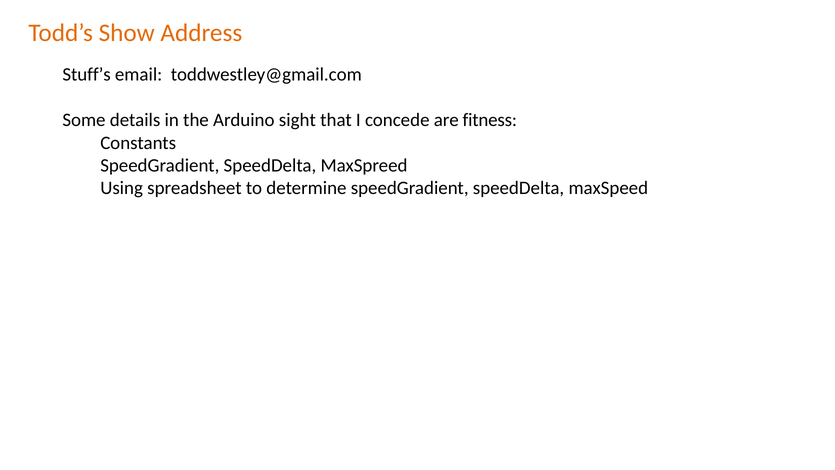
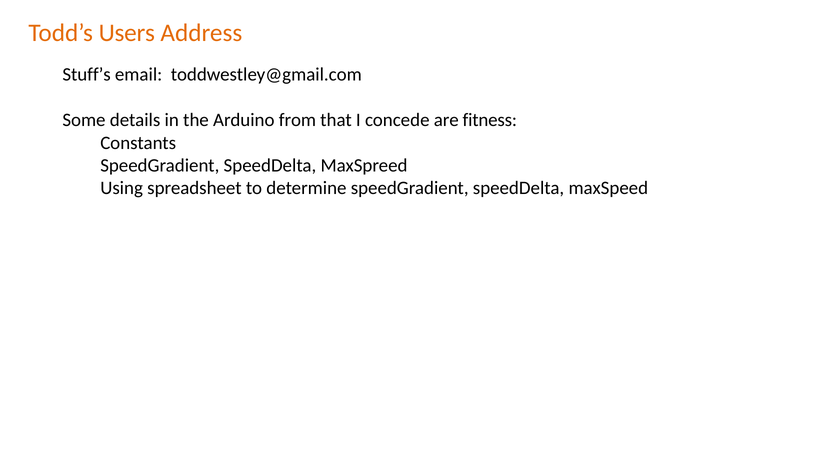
Show: Show -> Users (127, 33)
sight: sight -> from (297, 120)
